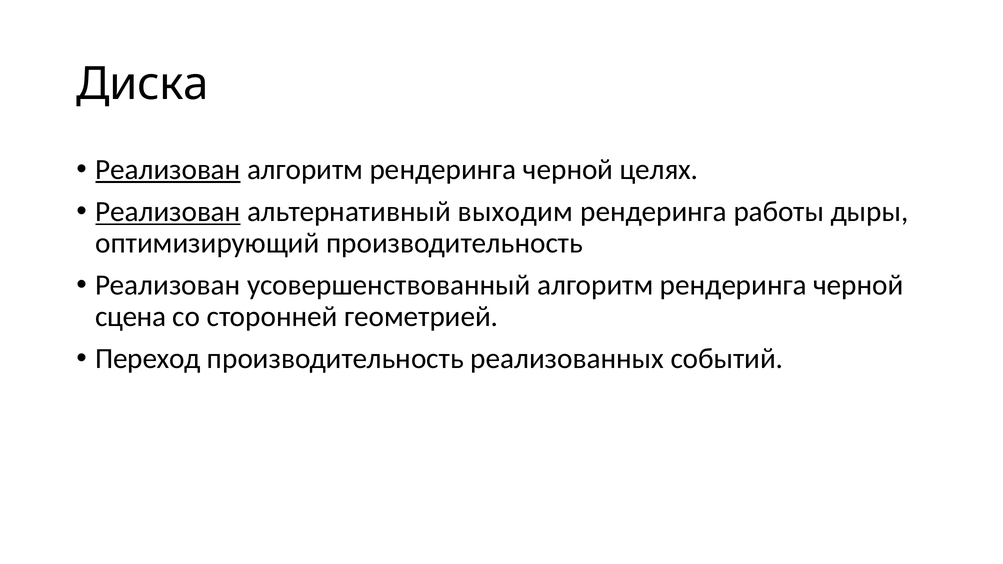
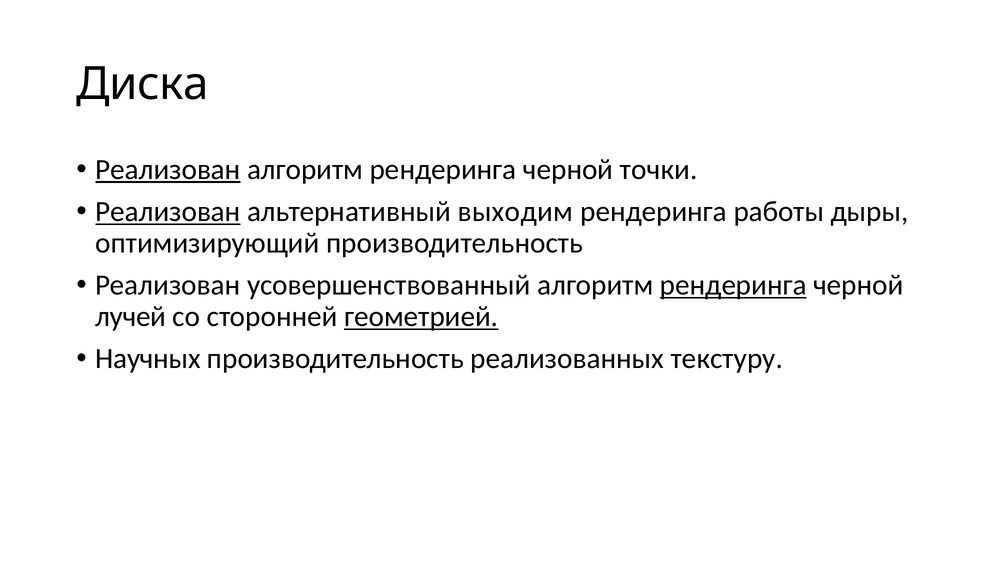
целях: целях -> точки (659, 170)
рендеринга underline: none -> present (733, 285)
сцена: сцена -> лучей (131, 317)
геометрией underline: none -> present (421, 317)
Переход: Переход -> Научных (148, 359)
событий: событий -> текстуру (727, 359)
